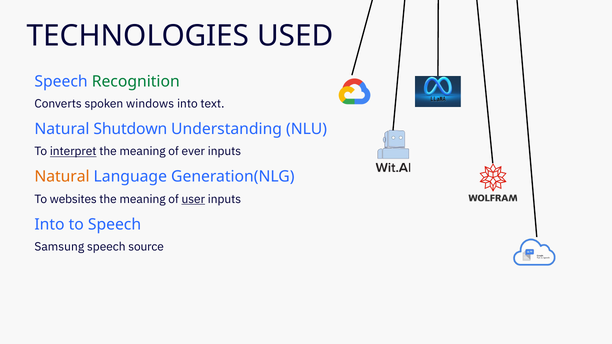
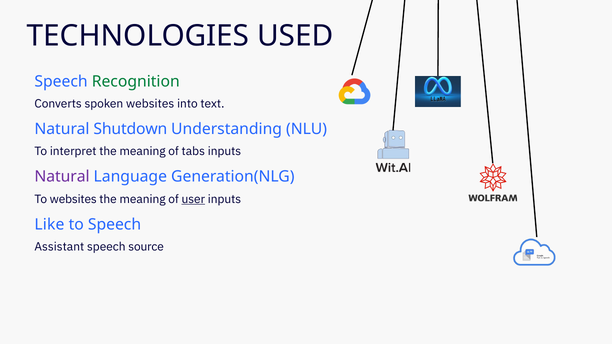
spoken windows: windows -> websites (150, 104)
interpret underline: present -> none (73, 152)
ever: ever -> tabs (193, 152)
Natural colour: orange -> purple (62, 177)
Into: Into -> Like (49, 225)
Samsung: Samsung -> Assistant (59, 247)
